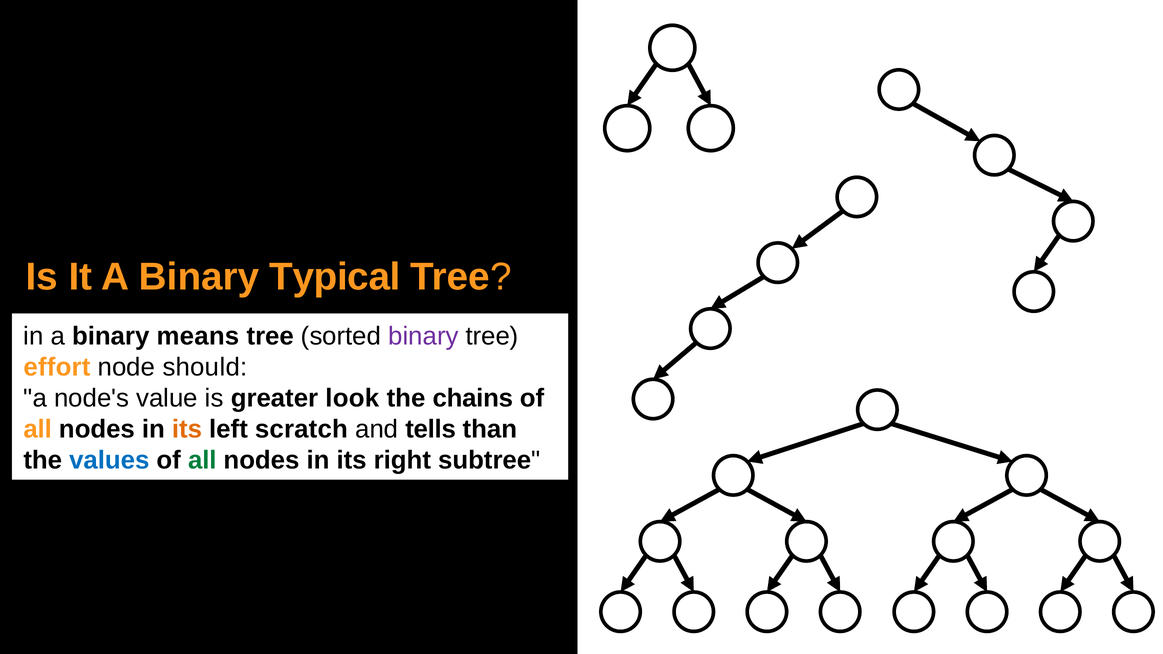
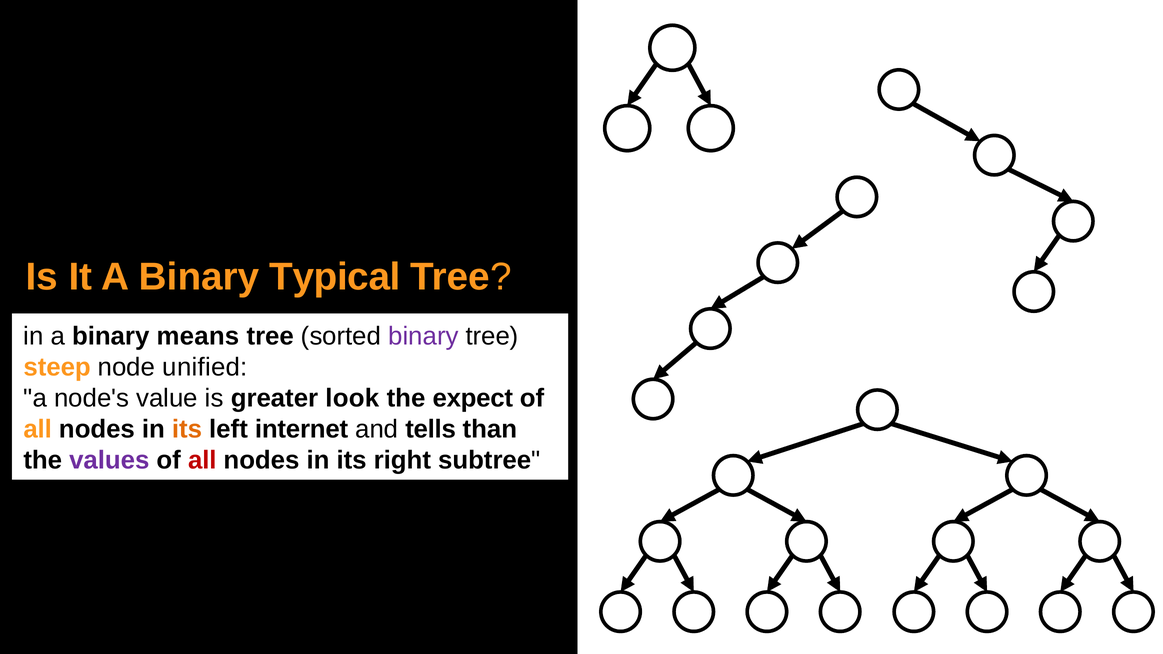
effort: effort -> steep (57, 368)
should: should -> unified (205, 368)
chains: chains -> expect (473, 399)
scratch: scratch -> internet (302, 430)
values colour: blue -> purple (109, 461)
all colour: green -> red (202, 461)
